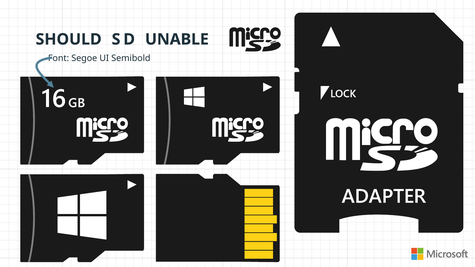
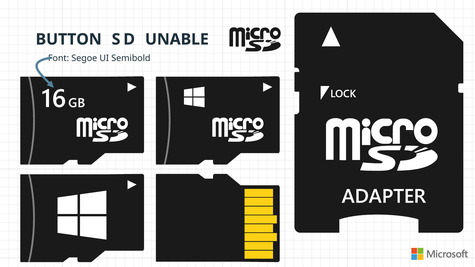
SHOULD: SHOULD -> BUTTON (69, 39)
